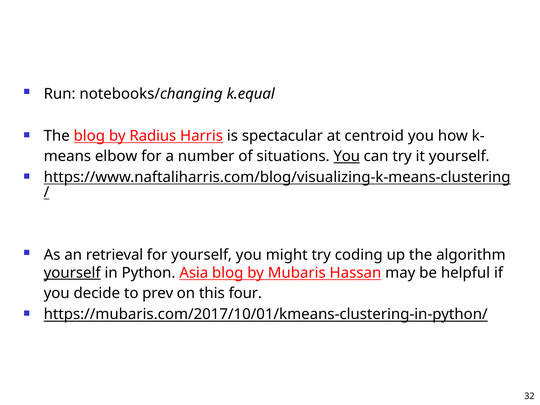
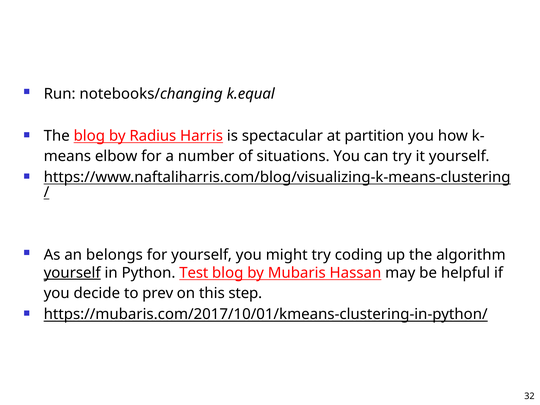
centroid: centroid -> partition (374, 136)
You underline: present -> none (347, 156)
retrieval: retrieval -> belongs (114, 255)
Asia: Asia -> Test (194, 273)
four: four -> step (245, 293)
